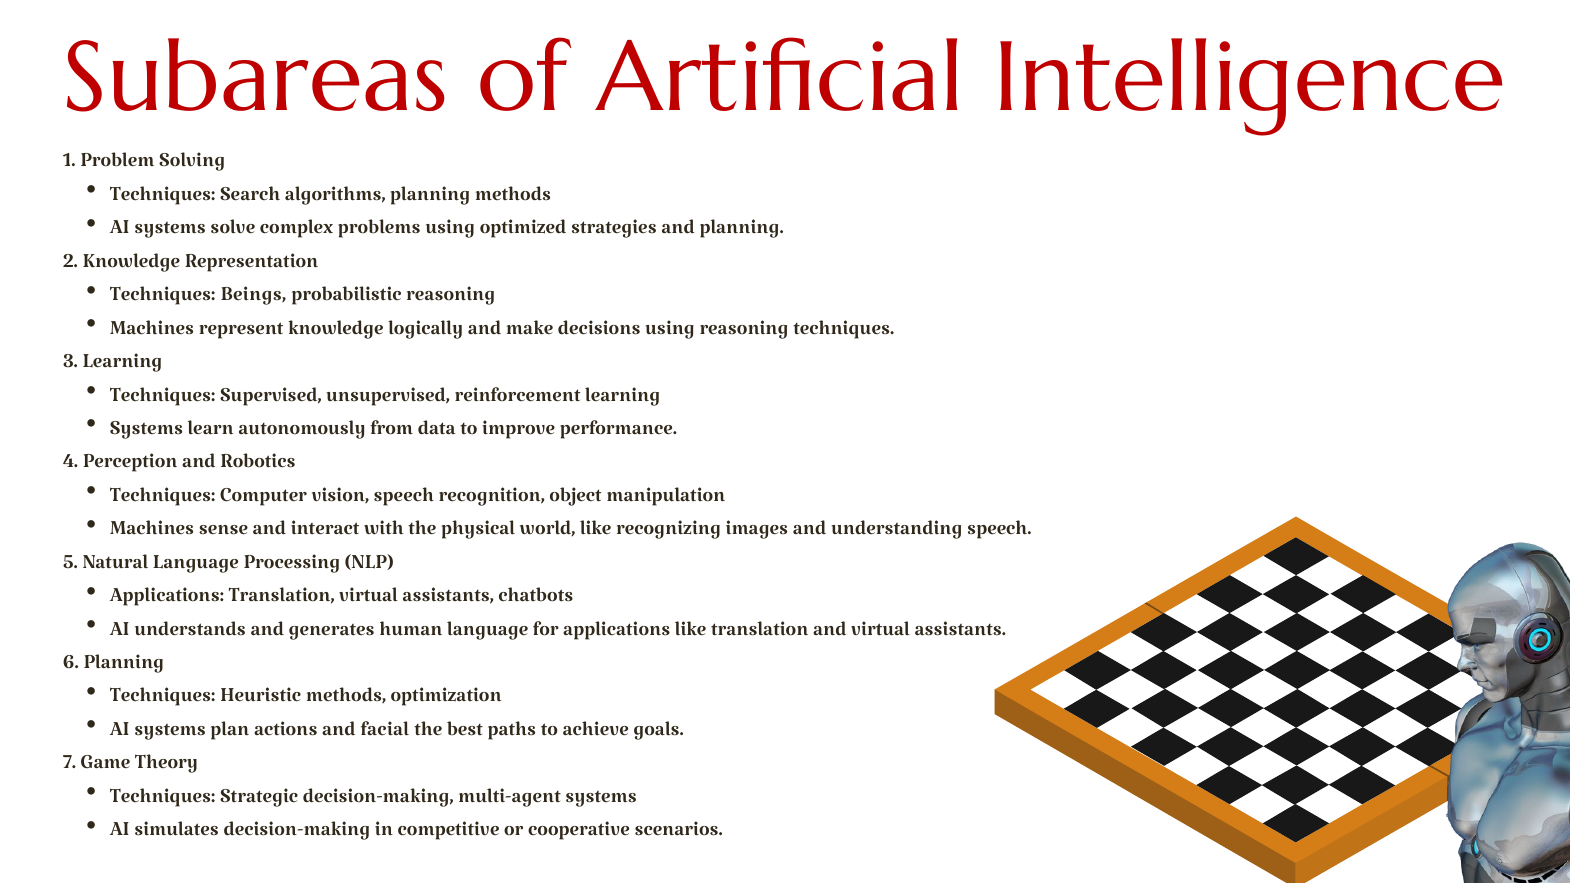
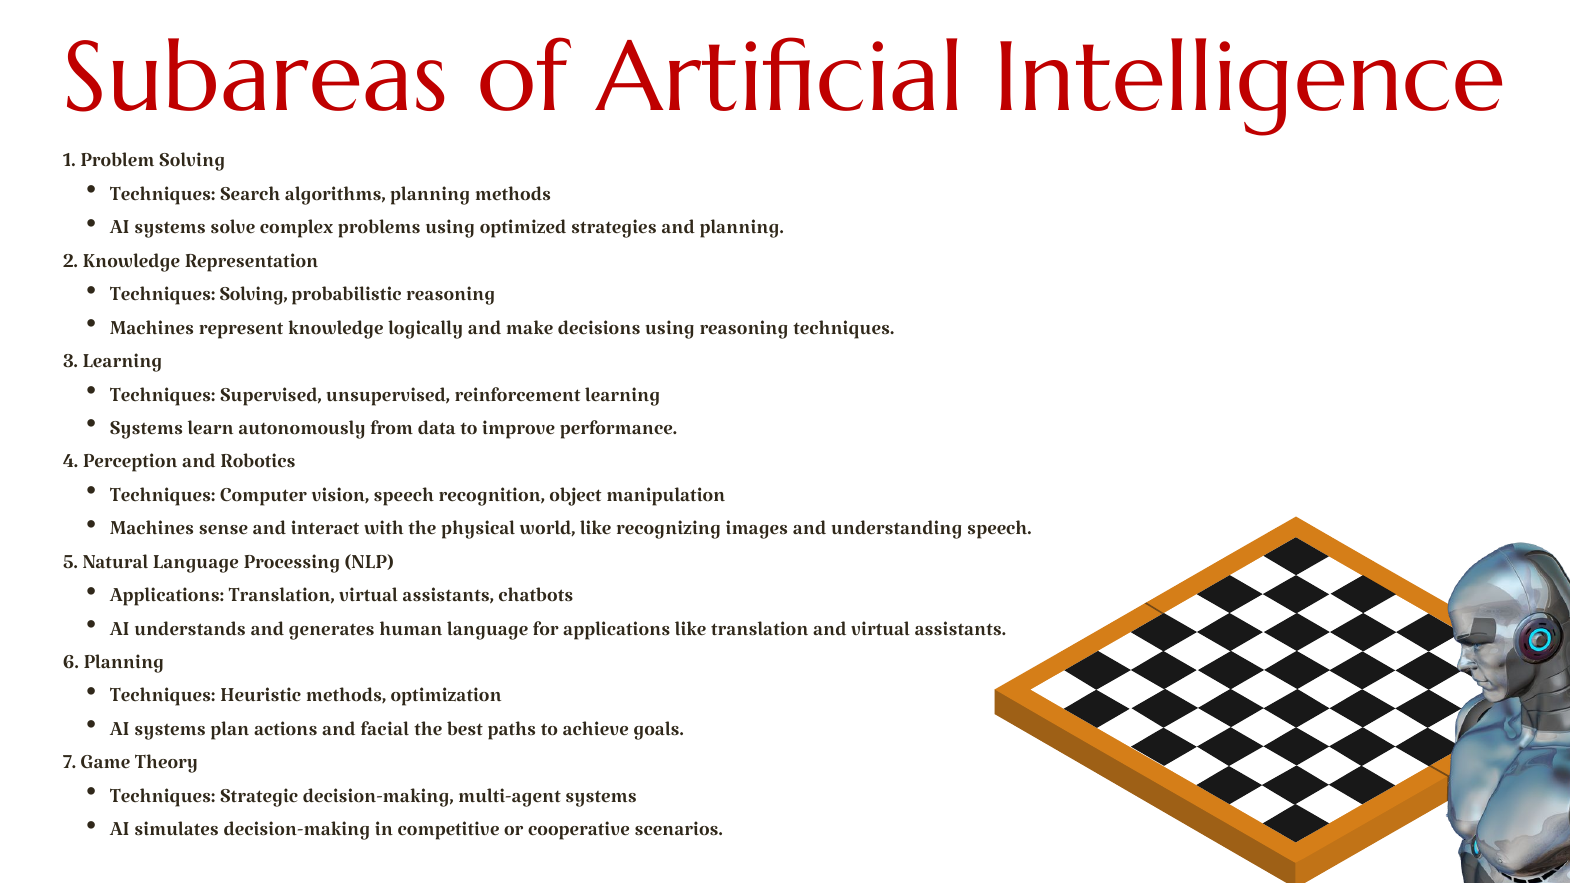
Techniques Beings: Beings -> Solving (254, 292)
